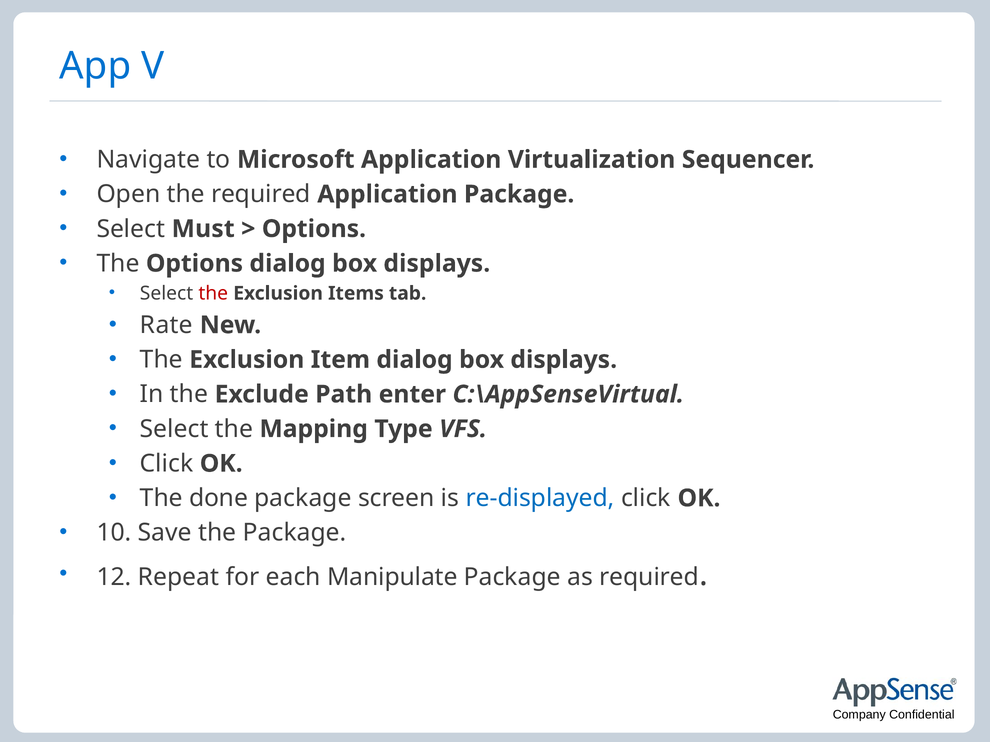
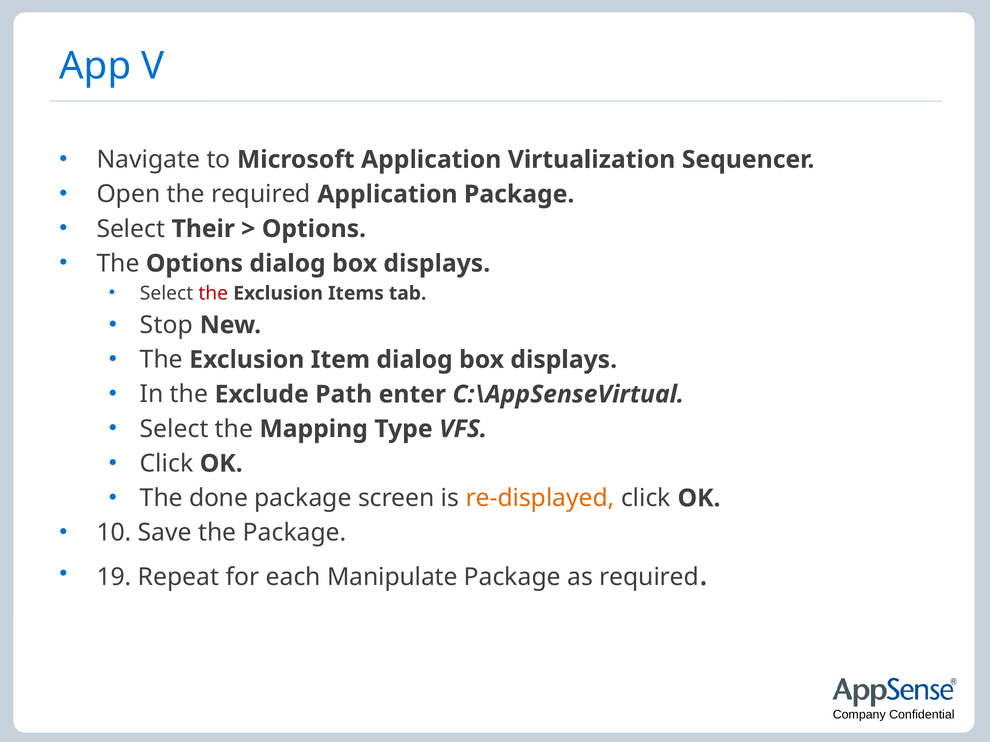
Must: Must -> Their (203, 229)
Rate: Rate -> Stop (166, 325)
re-displayed colour: blue -> orange (540, 499)
12: 12 -> 19 (114, 578)
